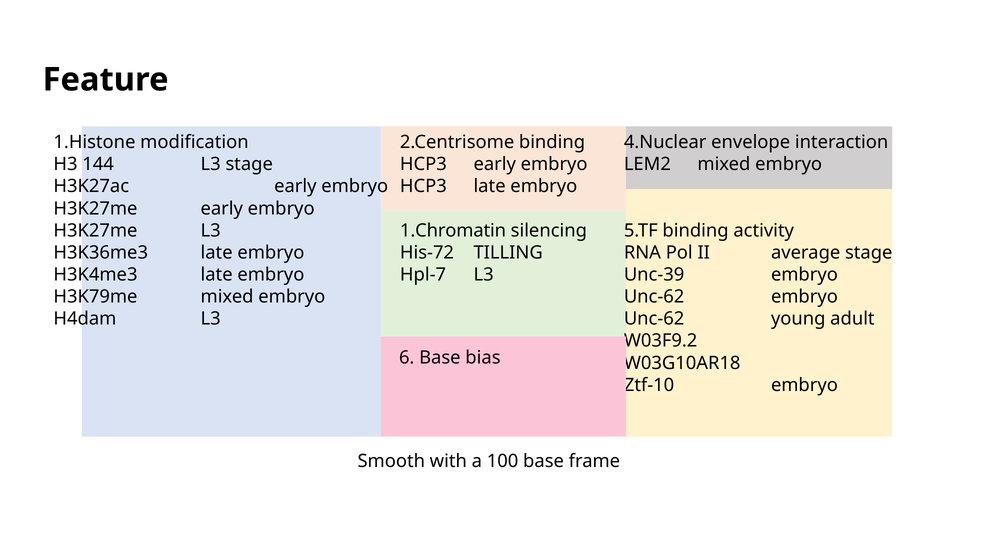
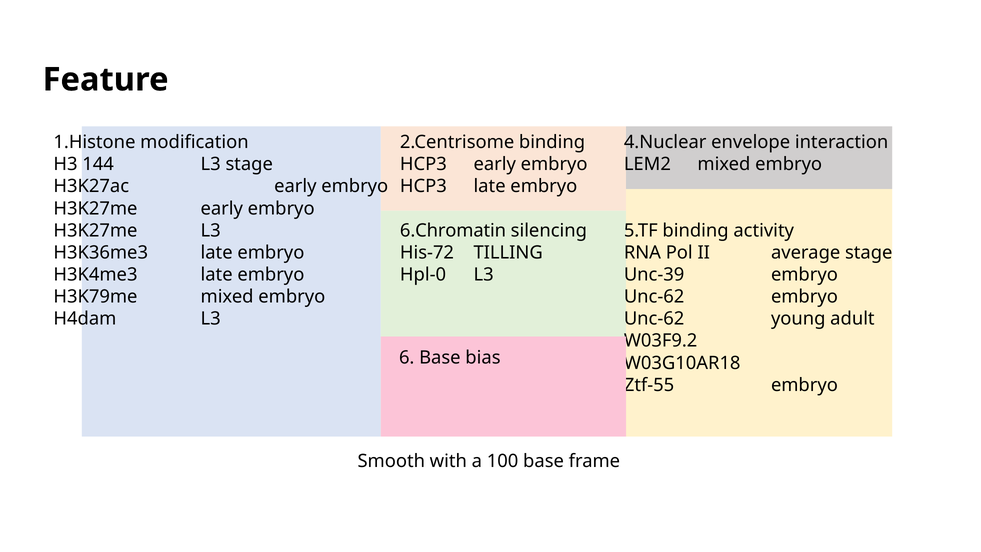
1.Chromatin: 1.Chromatin -> 6.Chromatin (453, 230)
Hpl-7: Hpl-7 -> Hpl-0 (423, 275)
Ztf-10: Ztf-10 -> Ztf-55 (649, 385)
